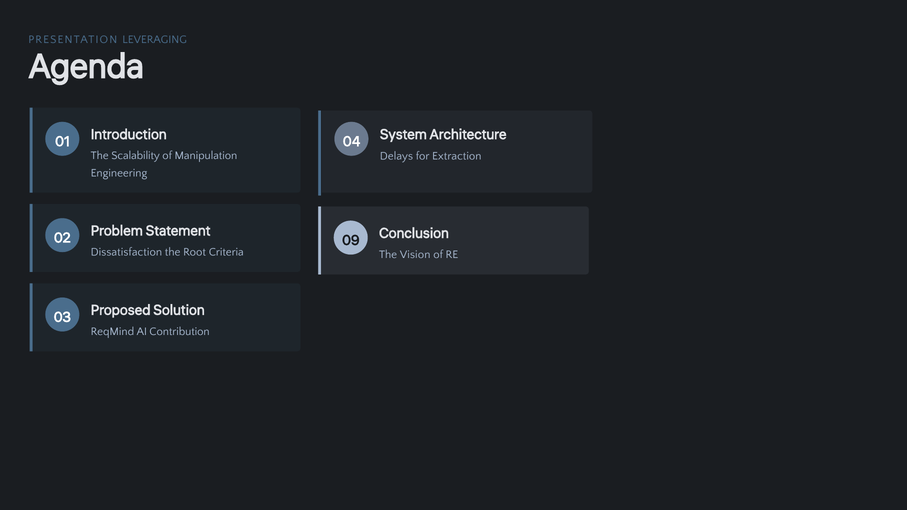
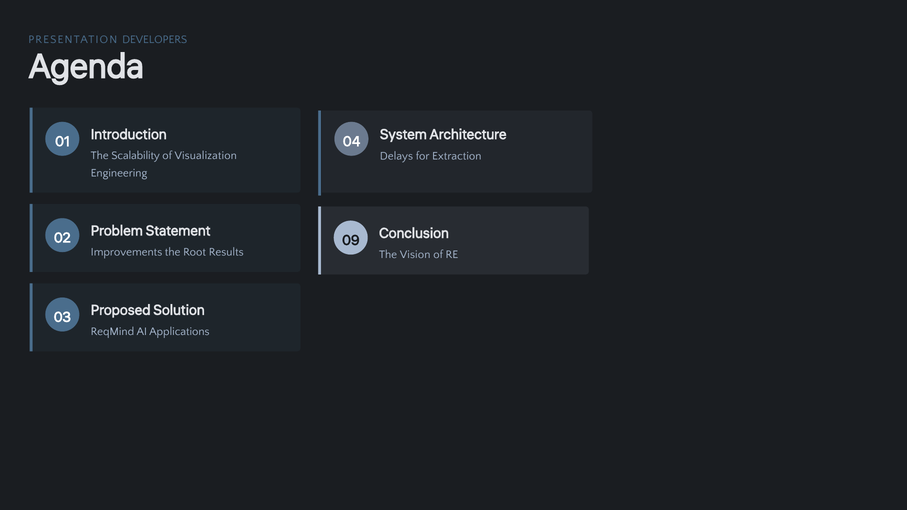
LEVERAGING: LEVERAGING -> DEVELOPERS (155, 40)
Manipulation: Manipulation -> Visualization (206, 156)
Dissatisfaction: Dissatisfaction -> Improvements (126, 252)
Criteria: Criteria -> Results (226, 252)
Contribution: Contribution -> Applications (179, 332)
